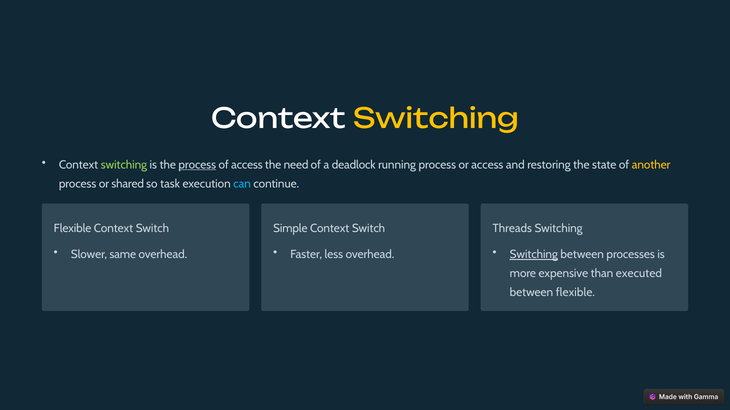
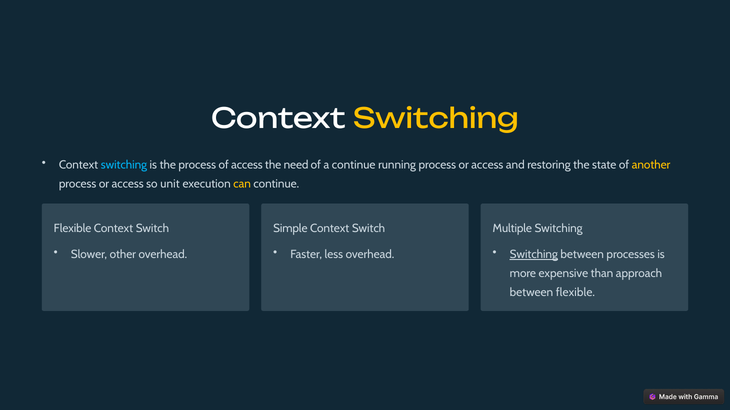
switching colour: light green -> light blue (124, 165)
process underline: present -> none (197, 165)
a deadlock: deadlock -> continue (354, 165)
shared: shared -> access (128, 184)
task: task -> unit (170, 184)
can colour: light blue -> yellow (242, 184)
Threads: Threads -> Multiple (512, 229)
same: same -> other (123, 255)
executed: executed -> approach (639, 274)
